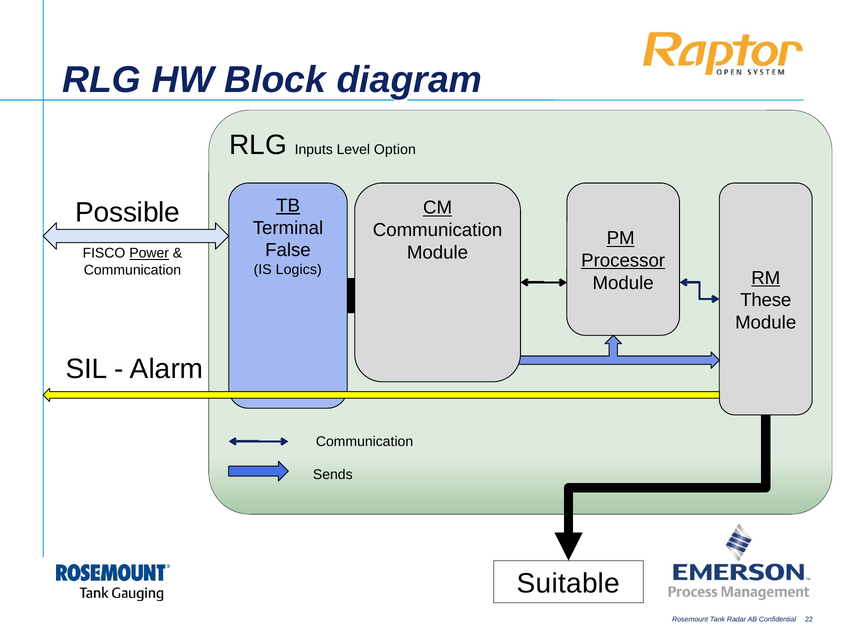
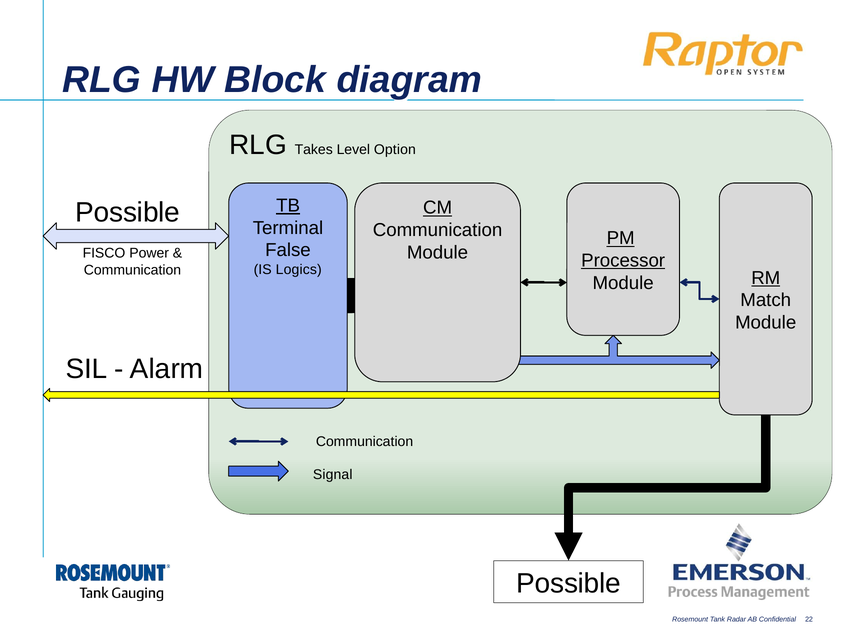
Inputs: Inputs -> Takes (314, 150)
Power underline: present -> none (149, 254)
These: These -> Match (766, 300)
Sends: Sends -> Signal (333, 475)
Suitable: Suitable -> Possible (569, 584)
